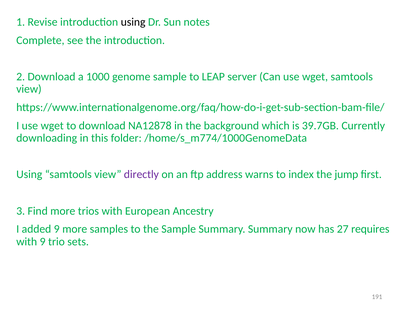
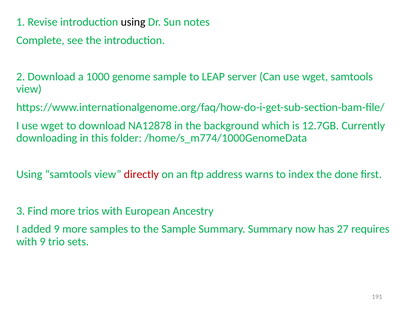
39.7GB: 39.7GB -> 12.7GB (320, 126)
directly colour: purple -> red (141, 175)
jump: jump -> done (346, 175)
